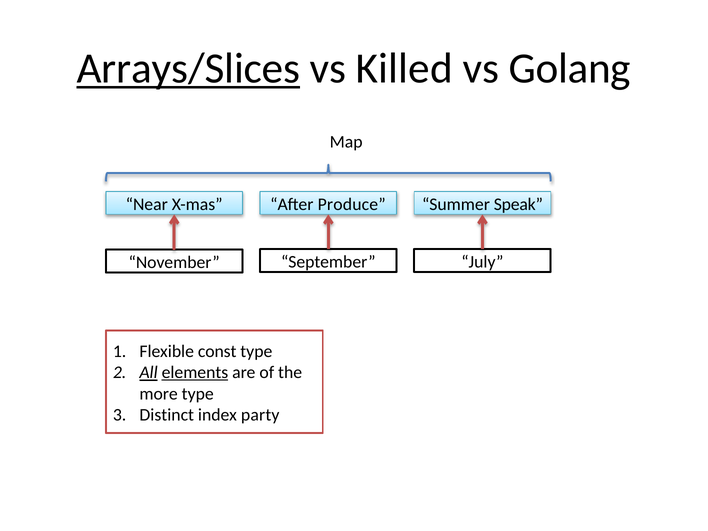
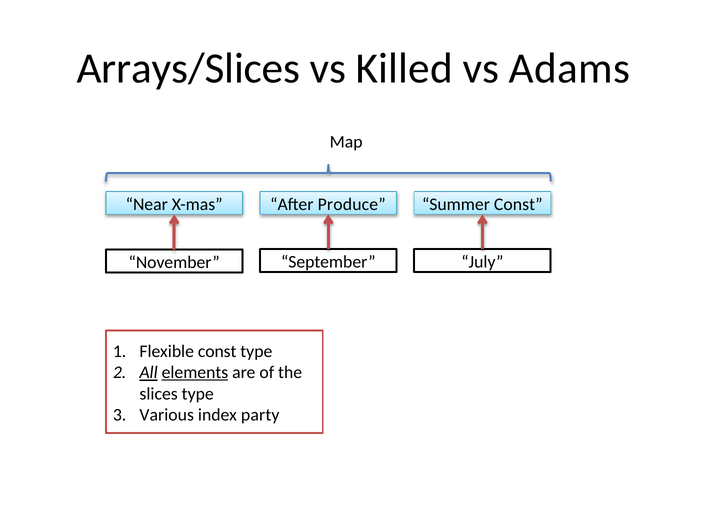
Arrays/Slices underline: present -> none (188, 69)
Golang: Golang -> Adams (569, 69)
Summer Speak: Speak -> Const (518, 204)
more: more -> slices (159, 394)
Distinct: Distinct -> Various (167, 415)
